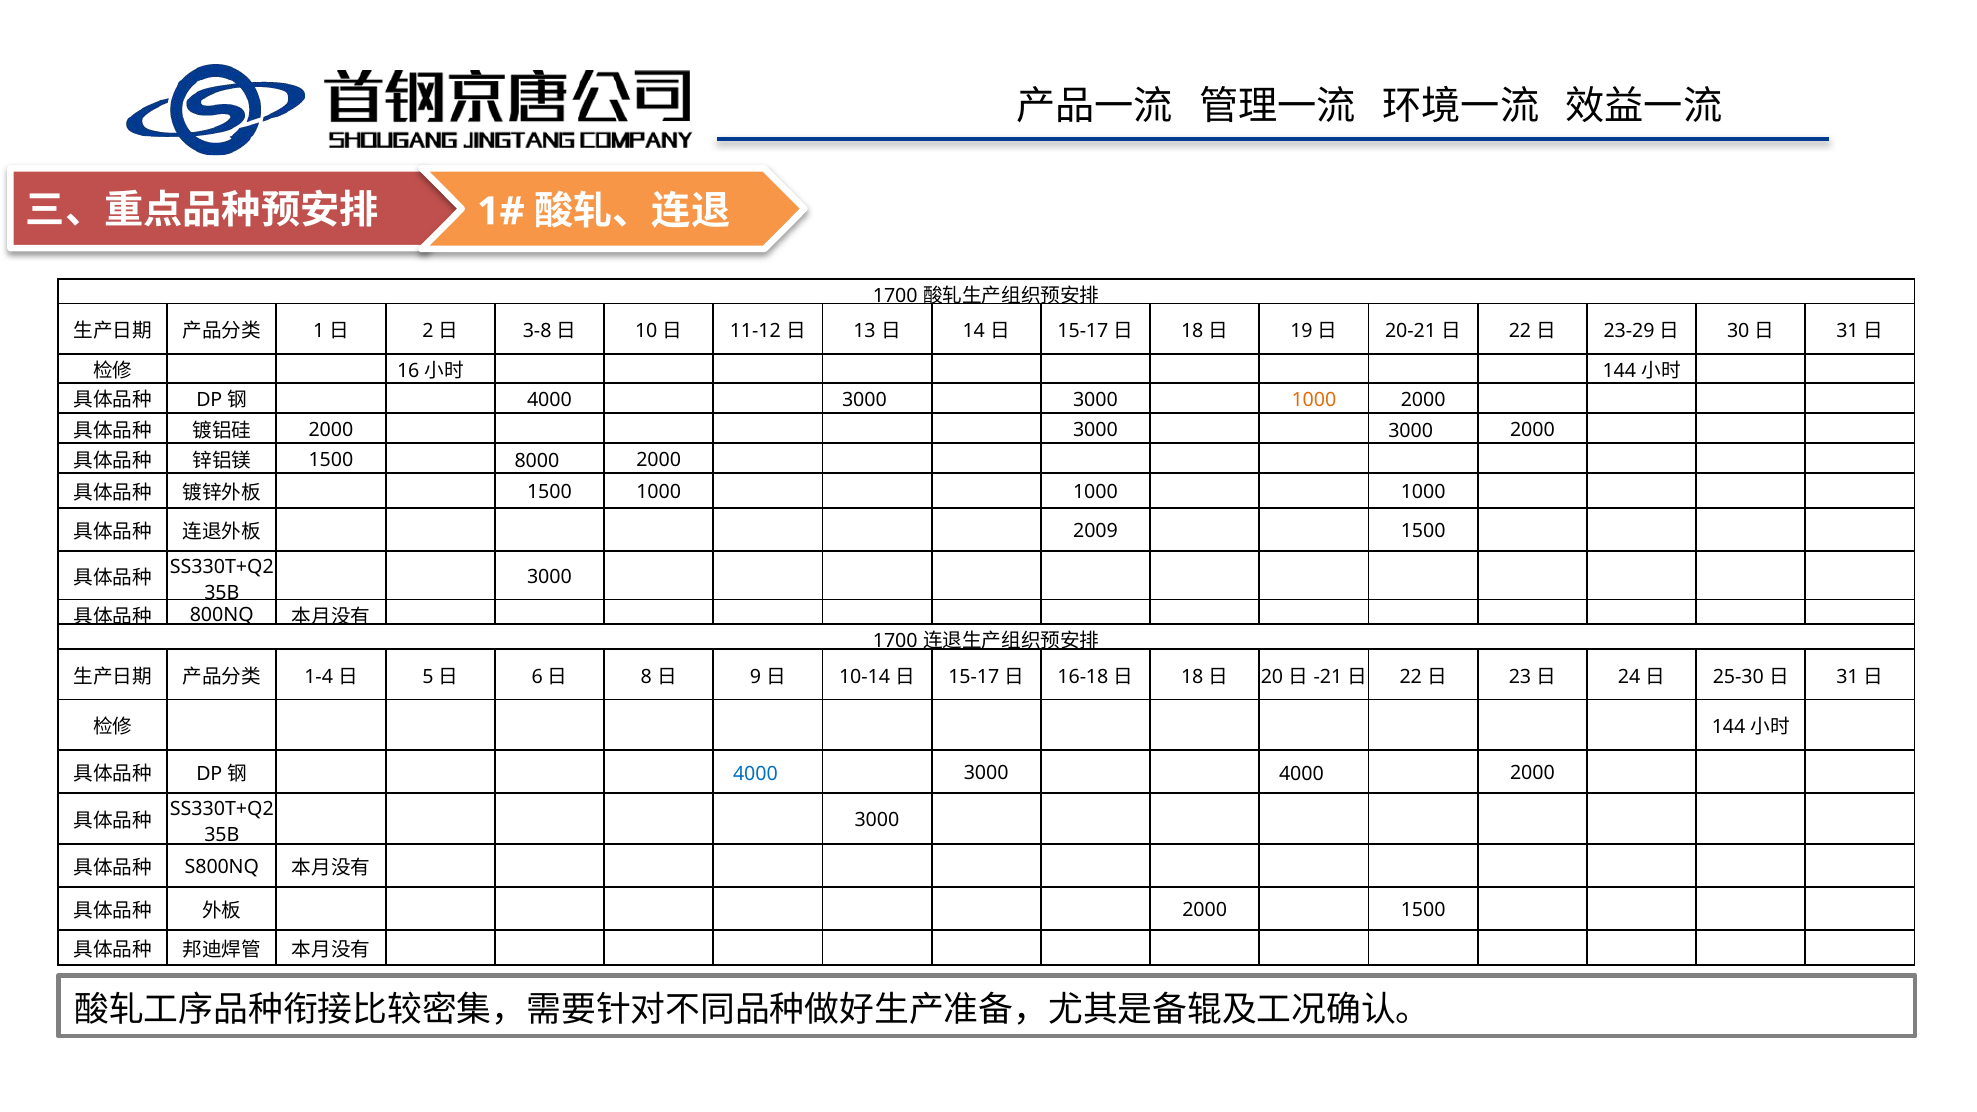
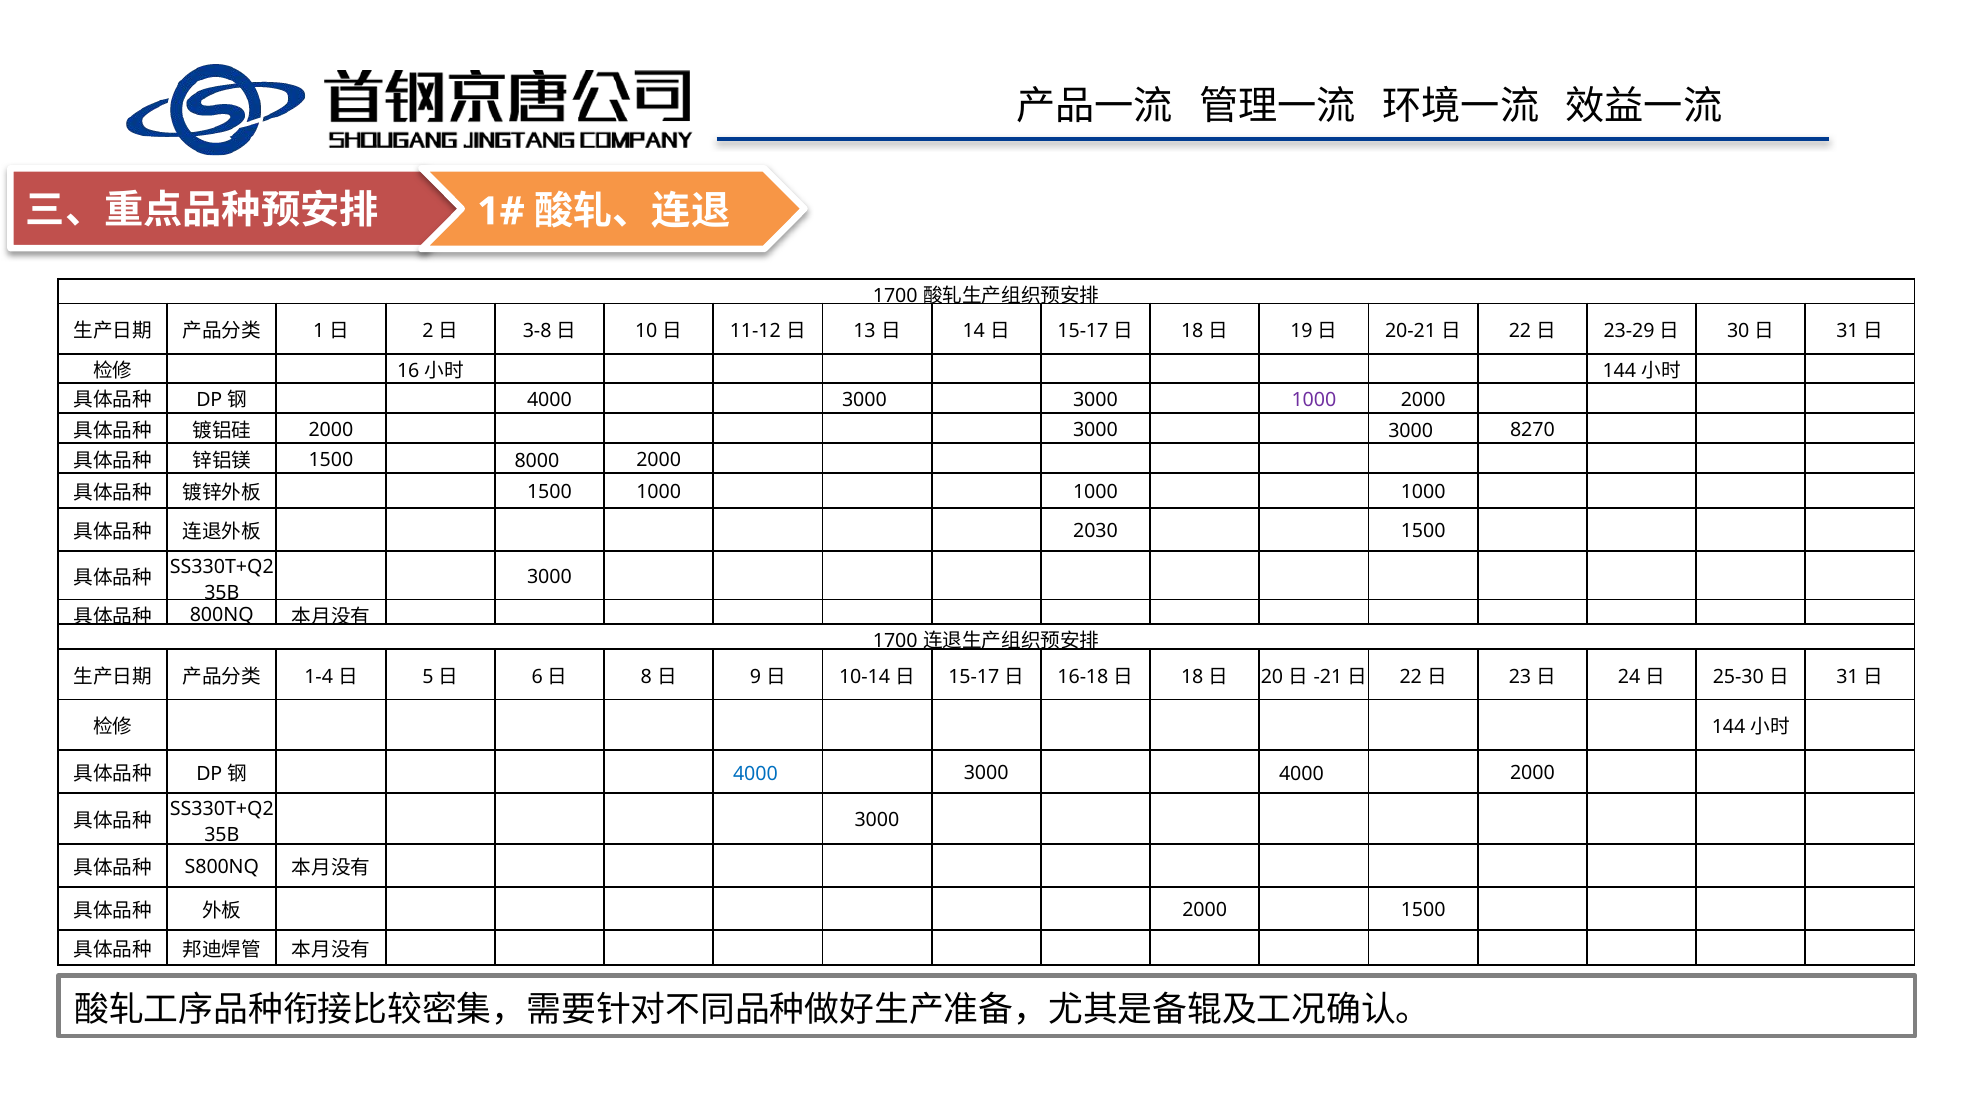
1000 colour: orange -> purple (1314, 400)
3000 2000: 2000 -> 8270 (1532, 430)
2009: 2009 -> 2030 (1096, 531)
